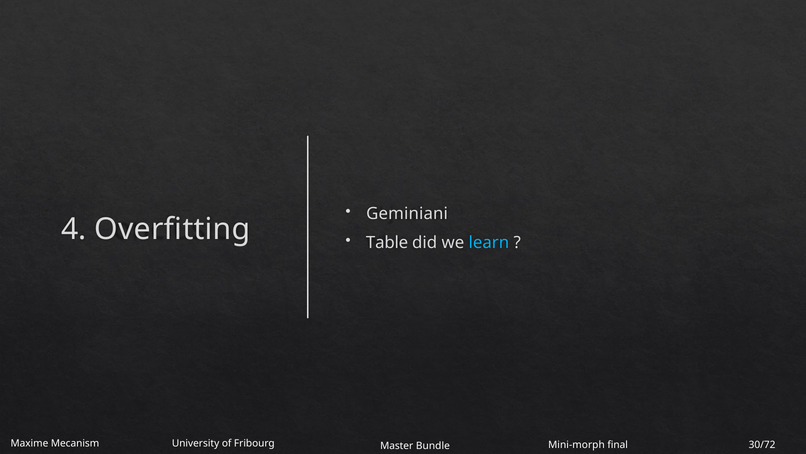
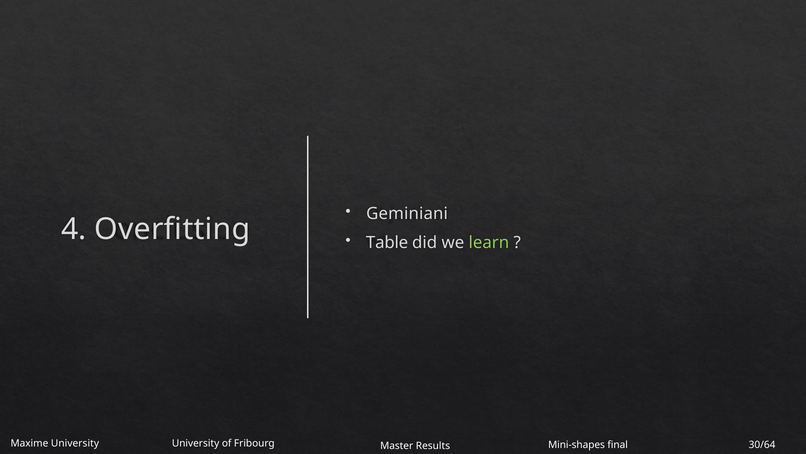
learn colour: light blue -> light green (489, 242)
Maxime Mecanism: Mecanism -> University (75, 443)
Bundle: Bundle -> Results (433, 445)
Mini-morph: Mini-morph -> Mini-shapes (577, 444)
30/72: 30/72 -> 30/64 (762, 444)
